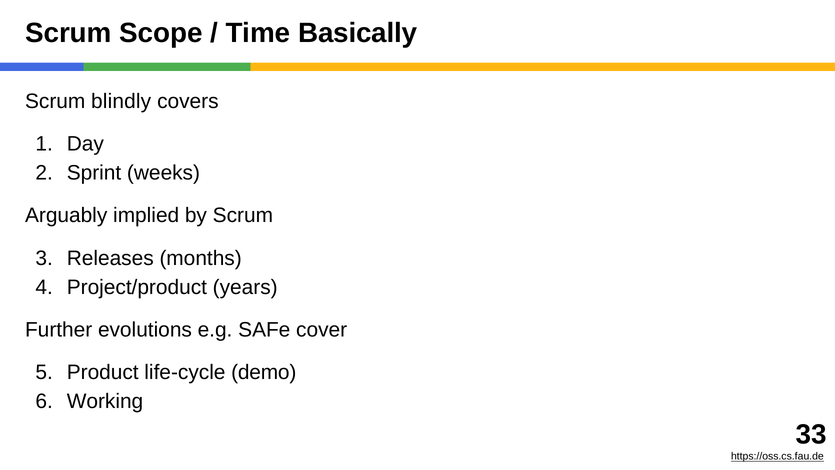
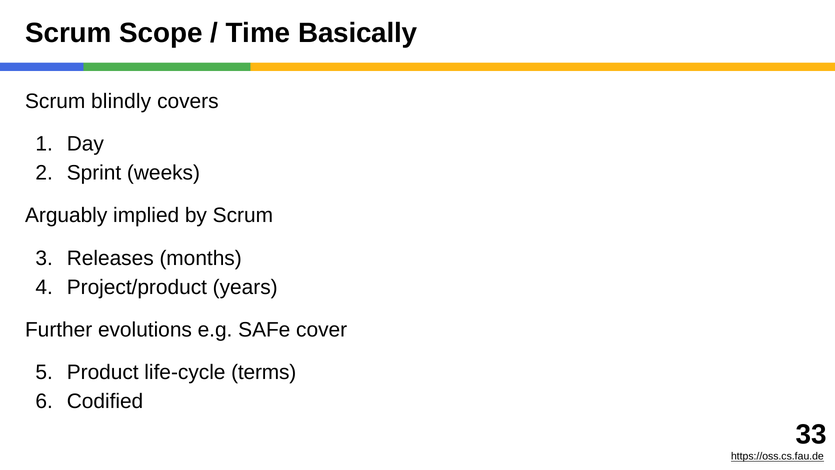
demo: demo -> terms (264, 372)
Working: Working -> Codified (105, 401)
